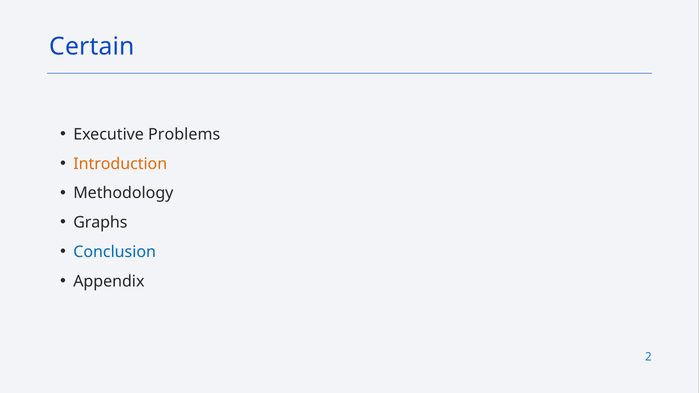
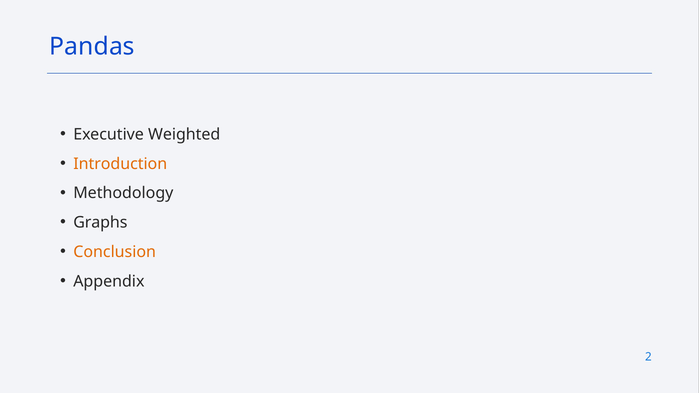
Certain: Certain -> Pandas (92, 47)
Problems: Problems -> Weighted (184, 134)
Conclusion colour: blue -> orange (115, 252)
